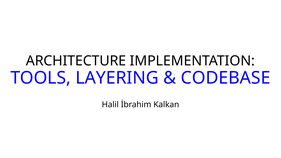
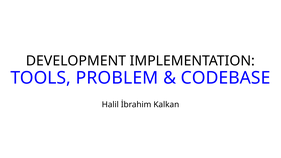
ARCHITECTURE: ARCHITECTURE -> DEVELOPMENT (76, 61)
LAYERING: LAYERING -> PROBLEM (117, 78)
